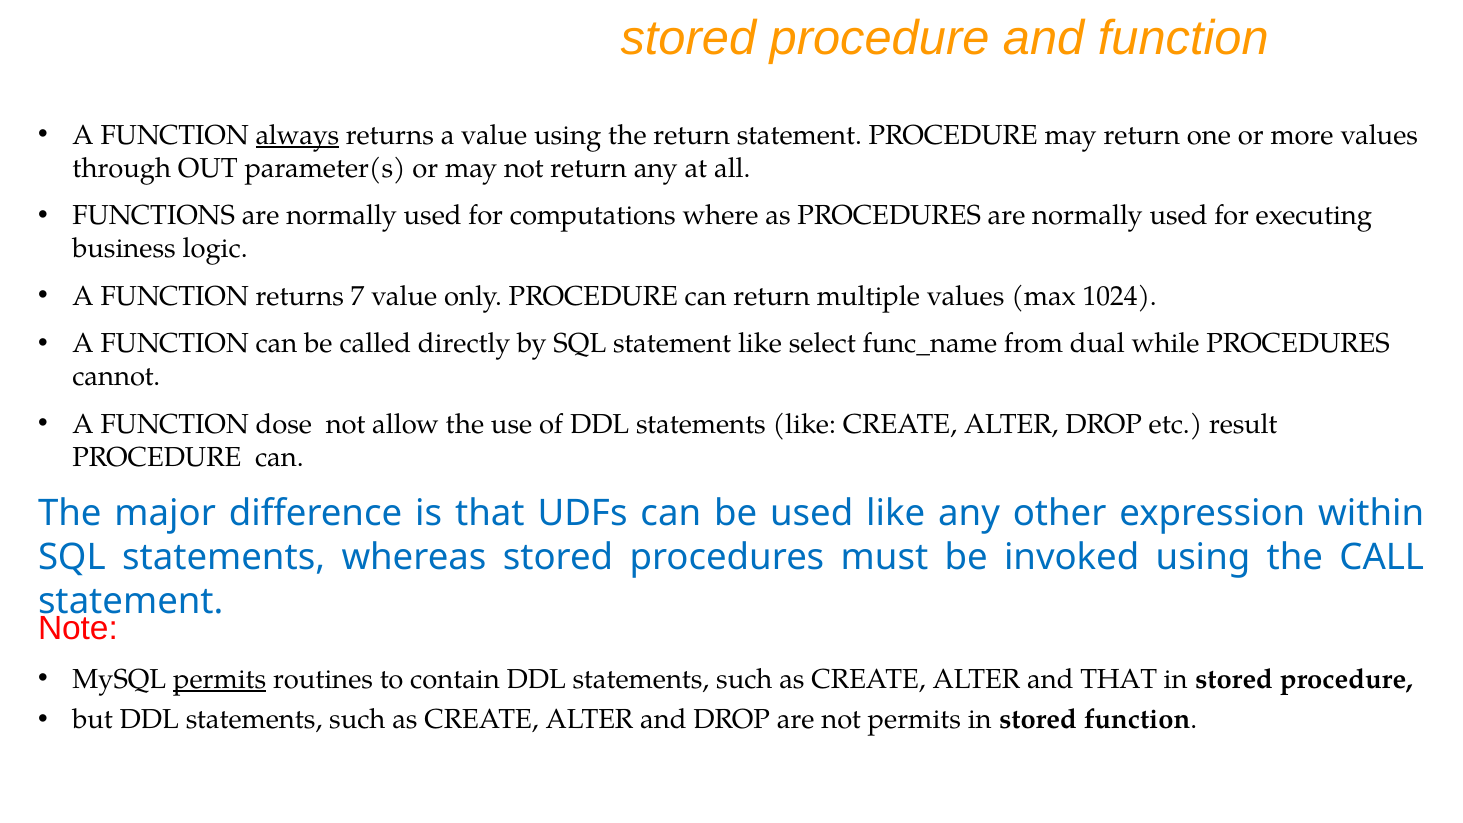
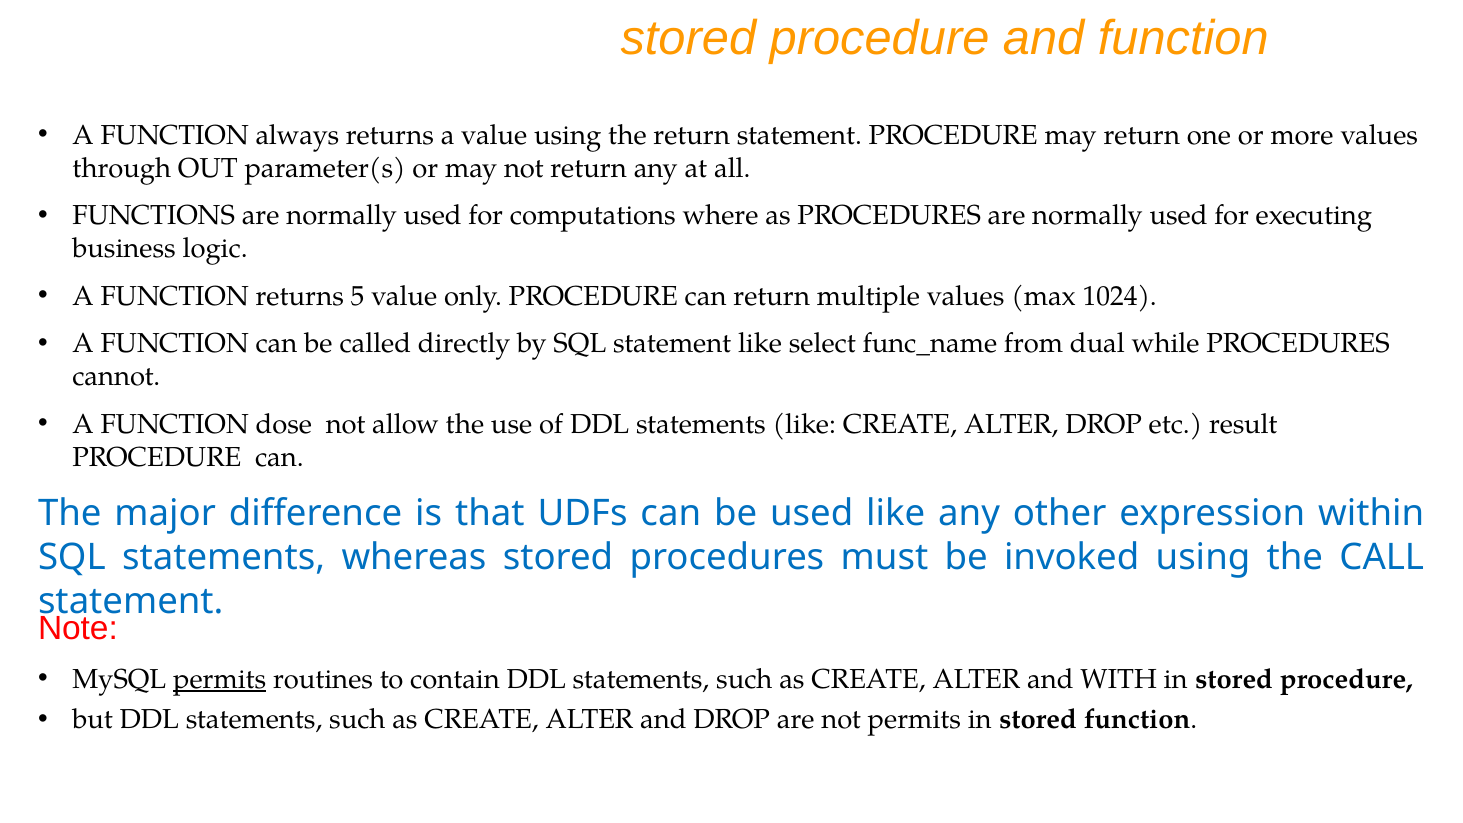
always underline: present -> none (297, 135)
7: 7 -> 5 (358, 296)
and THAT: THAT -> WITH (1119, 679)
